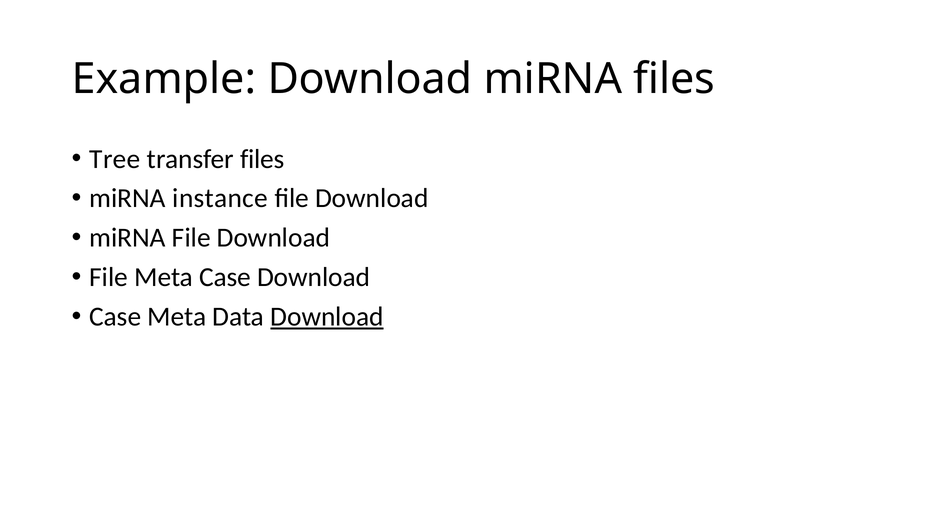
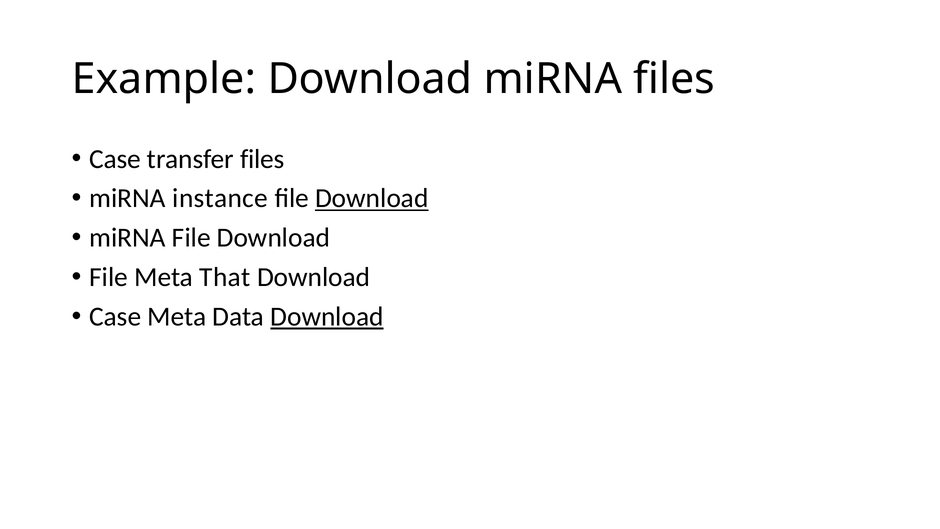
Tree: Tree -> Case (115, 159)
Download underline: none -> present (372, 198)
Meta Case: Case -> That (225, 277)
